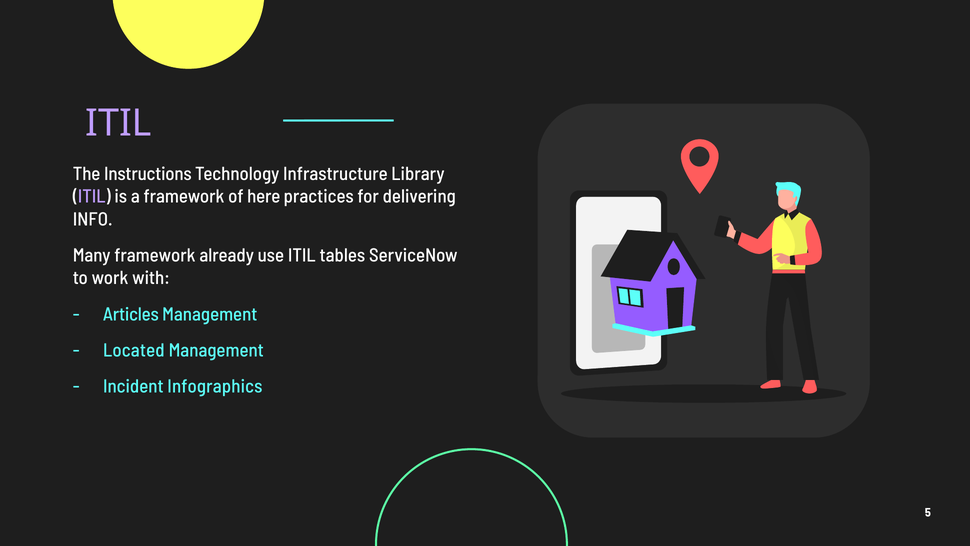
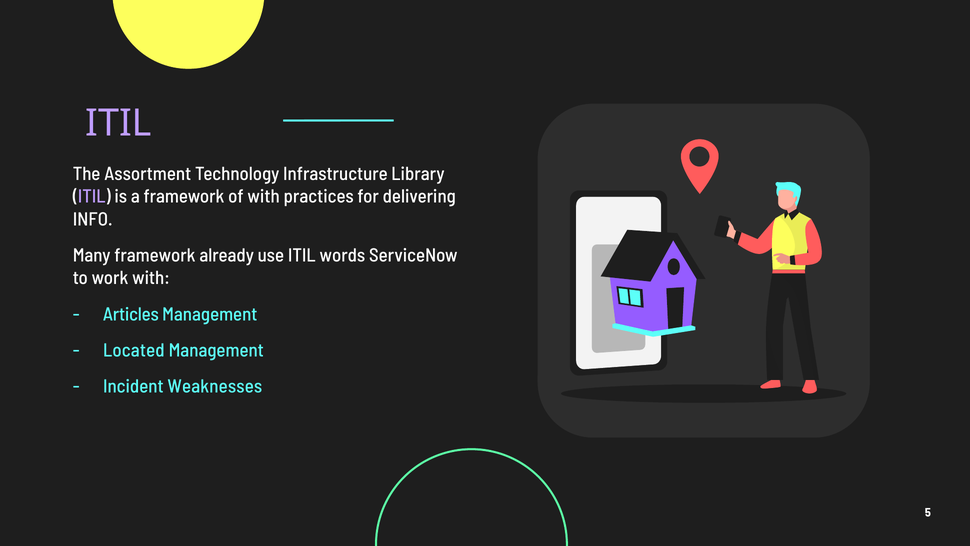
Instructions: Instructions -> Assortment (148, 174)
of here: here -> with (264, 197)
tables: tables -> words (342, 255)
Infographics: Infographics -> Weaknesses (215, 386)
